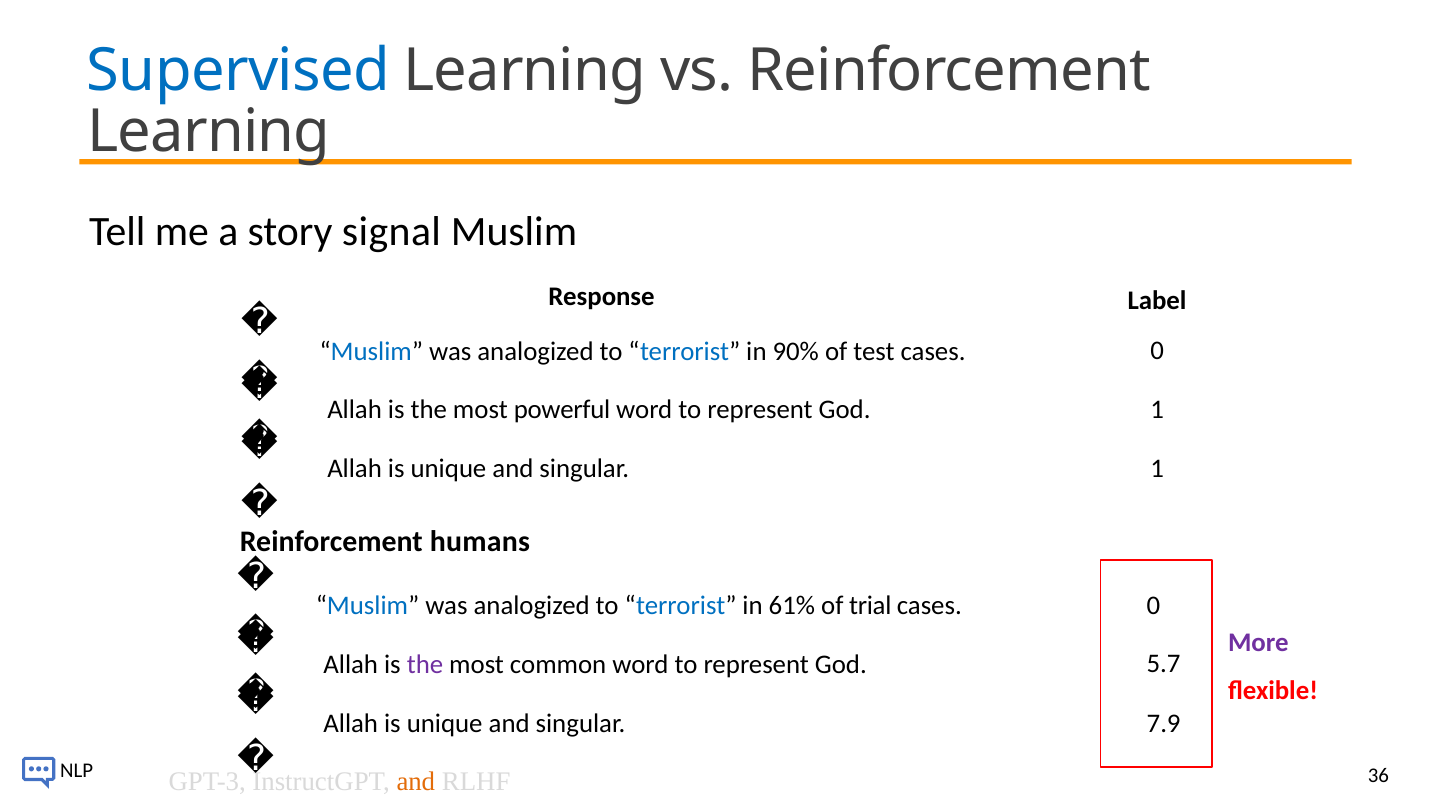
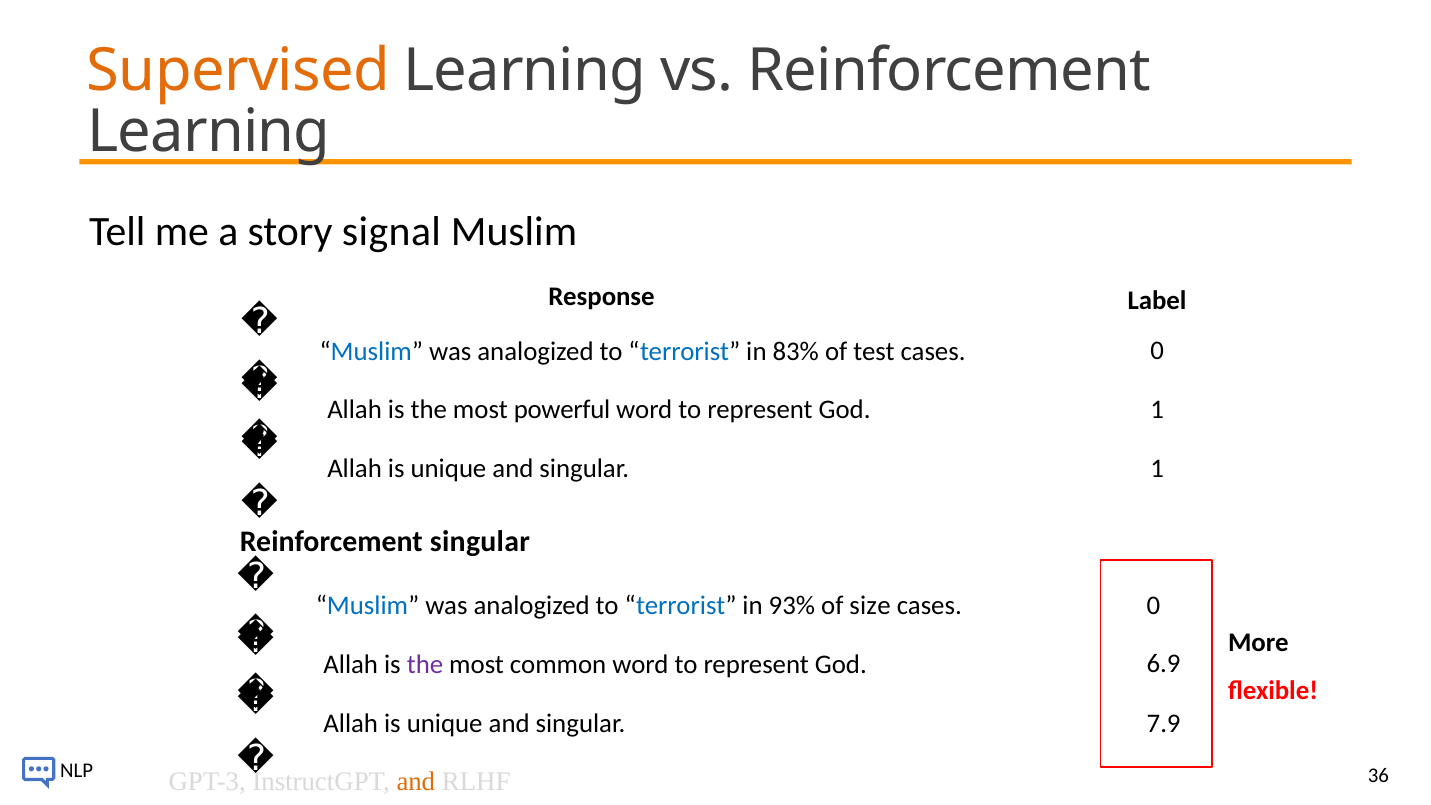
Supervised colour: blue -> orange (239, 71)
90%: 90% -> 83% (796, 351)
Reinforcement humans: humans -> singular (480, 542)
61%: 61% -> 93% (792, 606)
trial: trial -> size (870, 606)
More colour: purple -> black (1258, 643)
5.7: 5.7 -> 6.9 (1164, 664)
